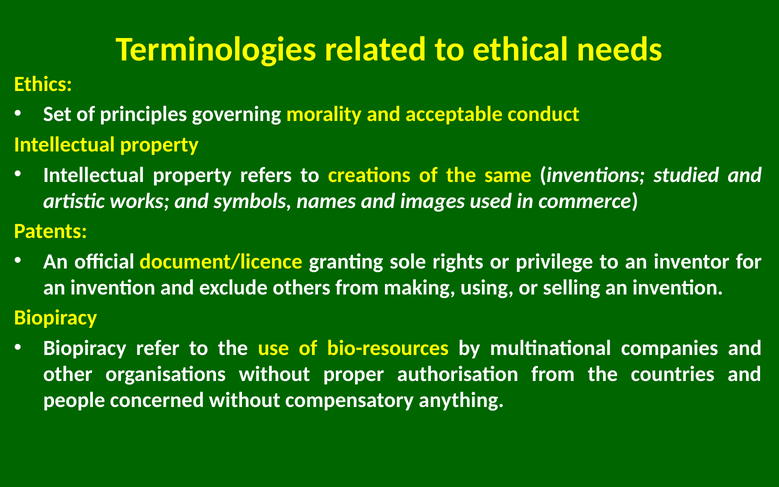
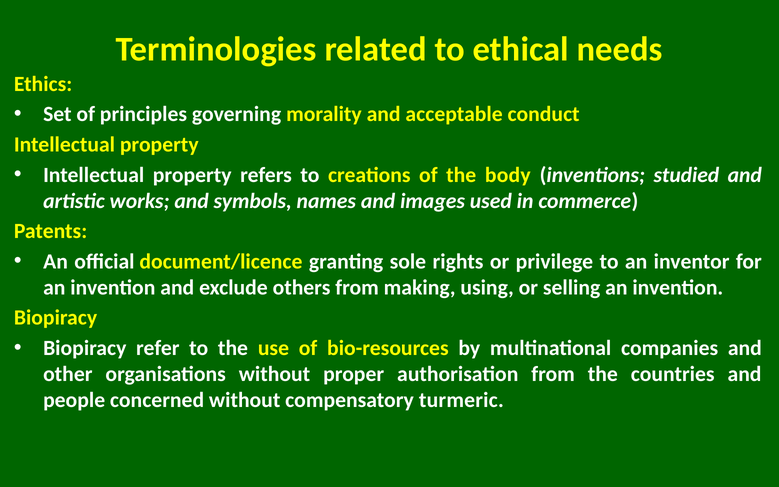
same: same -> body (508, 175)
anything: anything -> turmeric (461, 400)
